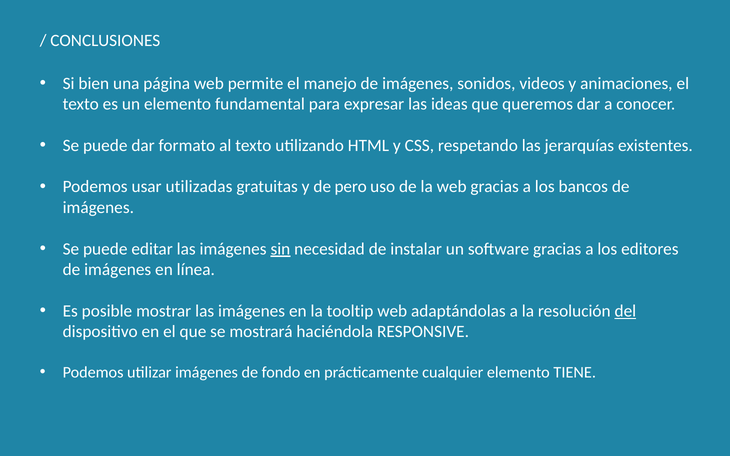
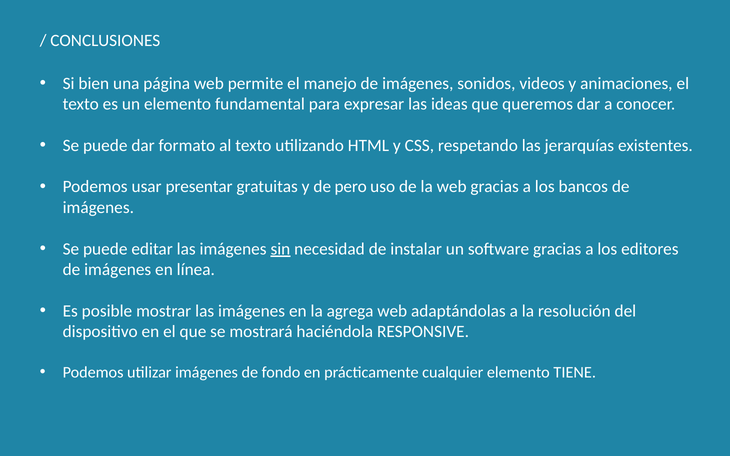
utilizadas: utilizadas -> presentar (199, 187)
tooltip: tooltip -> agrega (350, 311)
del underline: present -> none (625, 311)
